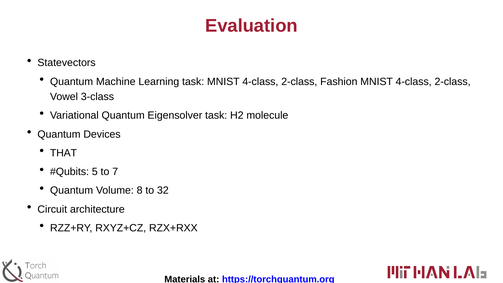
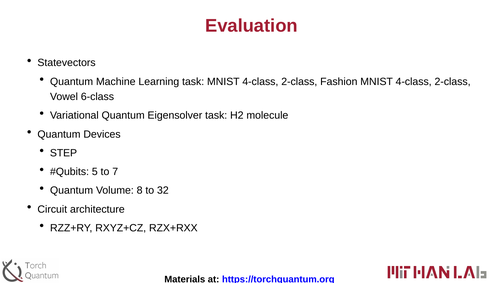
3-class: 3-class -> 6-class (97, 97)
THAT: THAT -> STEP (63, 153)
